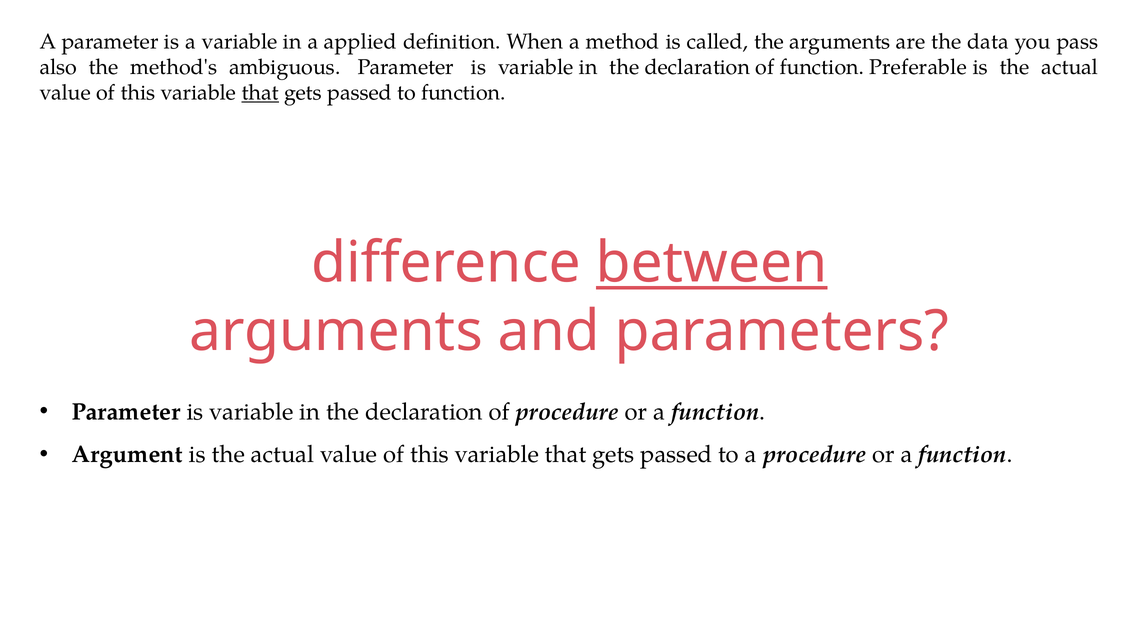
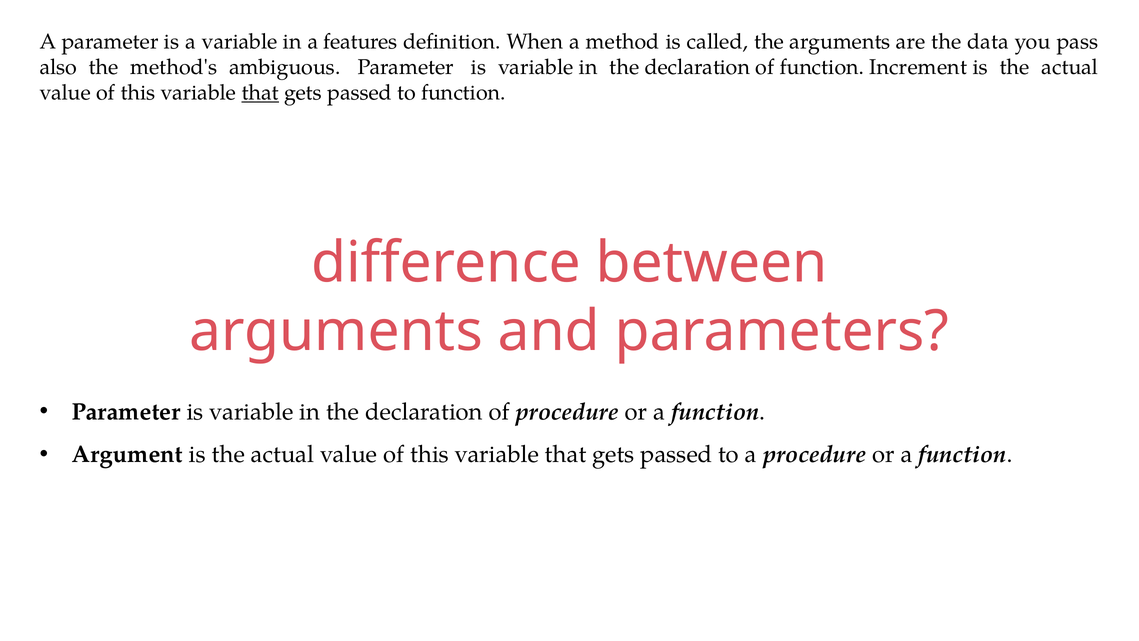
applied: applied -> features (360, 42)
Preferable: Preferable -> Increment (918, 67)
between underline: present -> none (712, 263)
